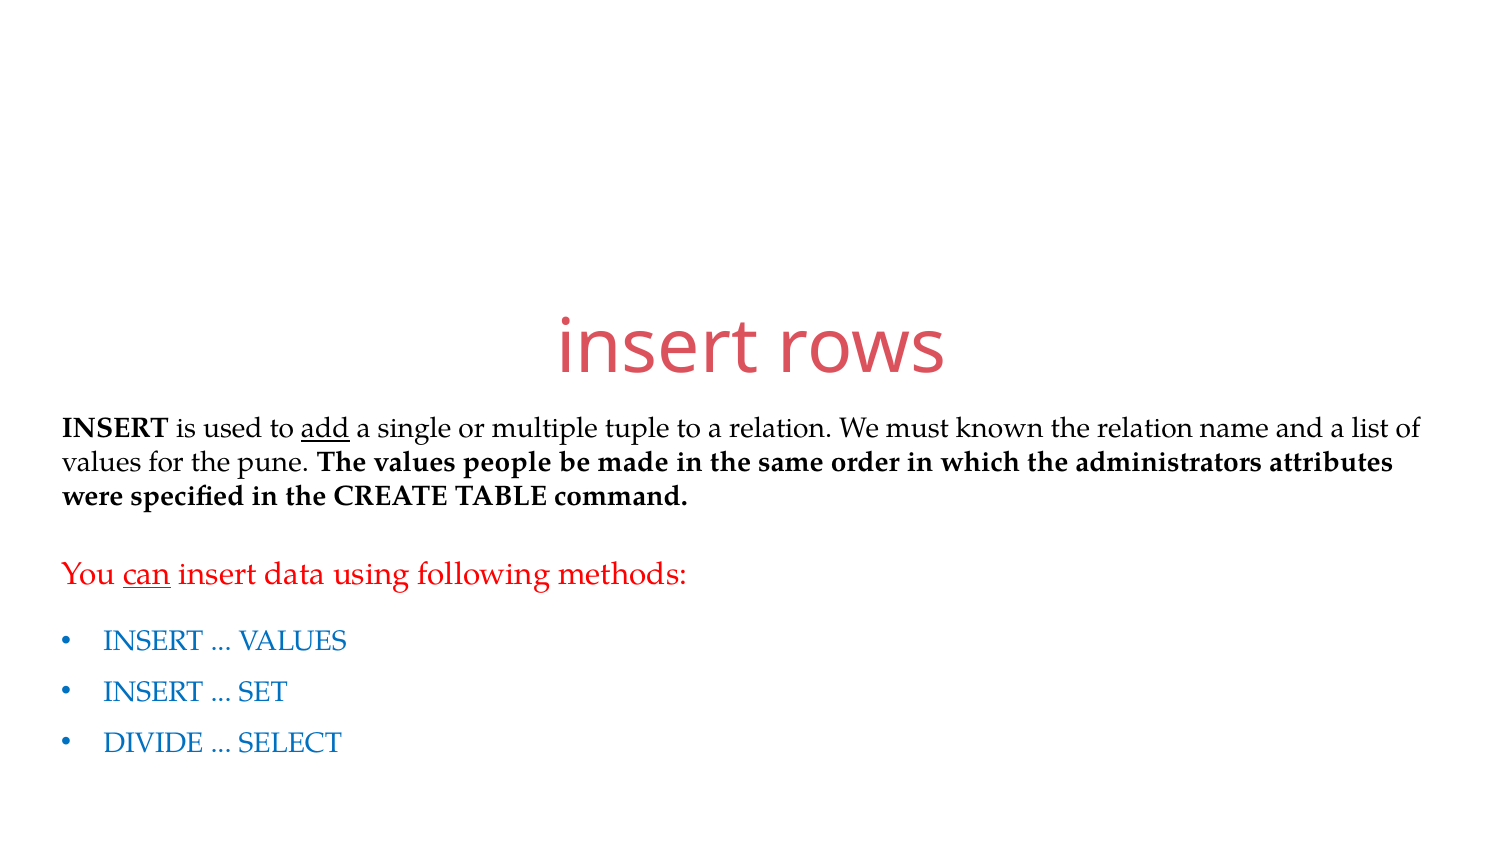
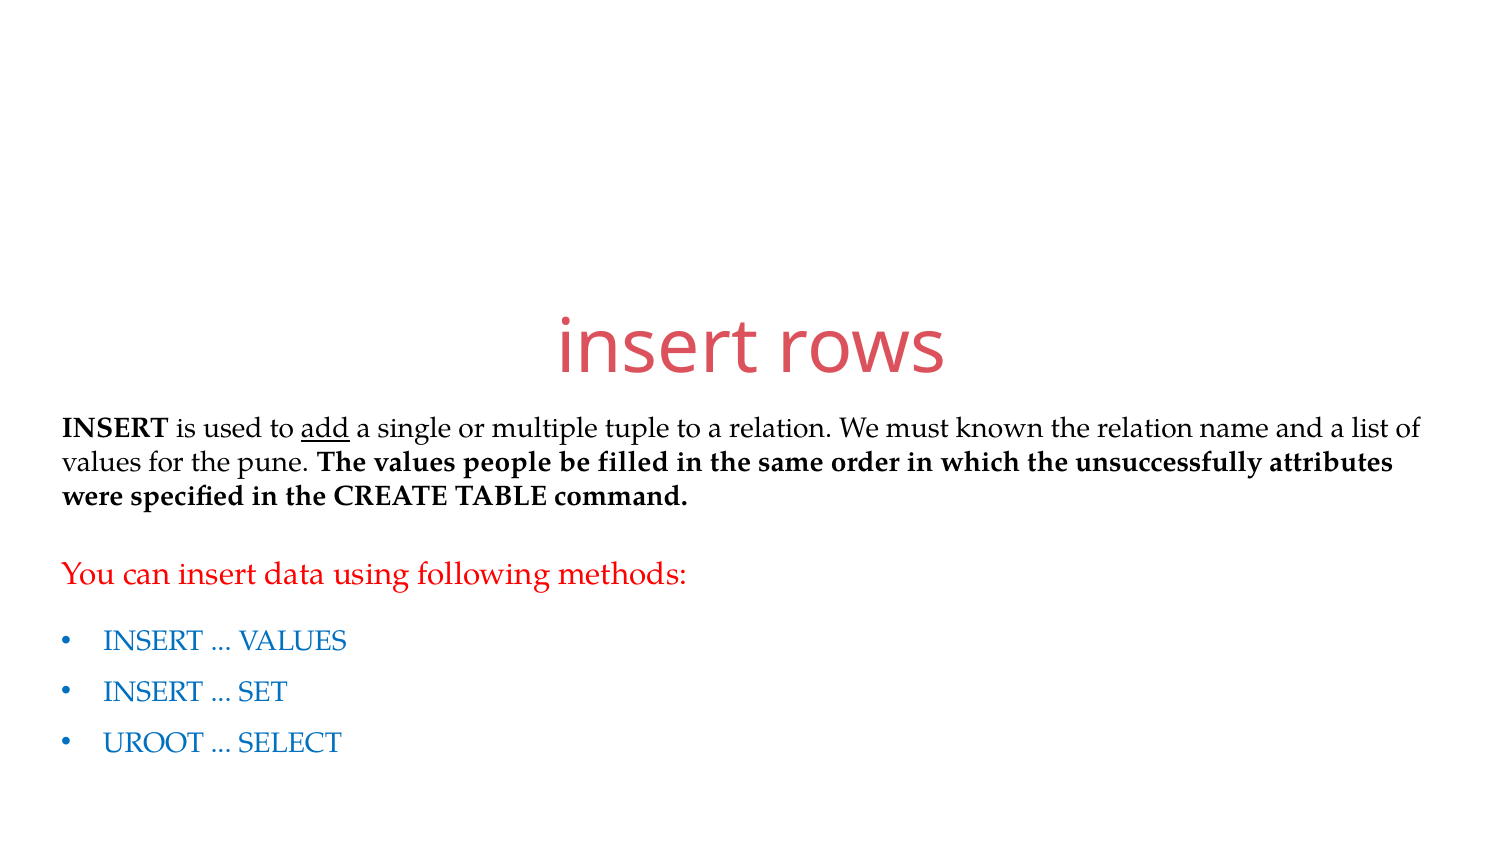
made: made -> filled (633, 462)
administrators: administrators -> unsuccessfully (1169, 462)
can underline: present -> none (147, 574)
DIVIDE: DIVIDE -> UROOT (154, 742)
